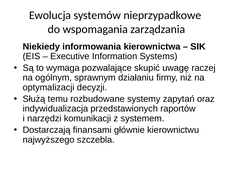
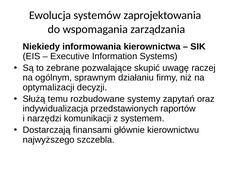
nieprzypadkowe: nieprzypadkowe -> zaprojektowania (162, 15)
wymaga: wymaga -> zebrane (63, 68)
